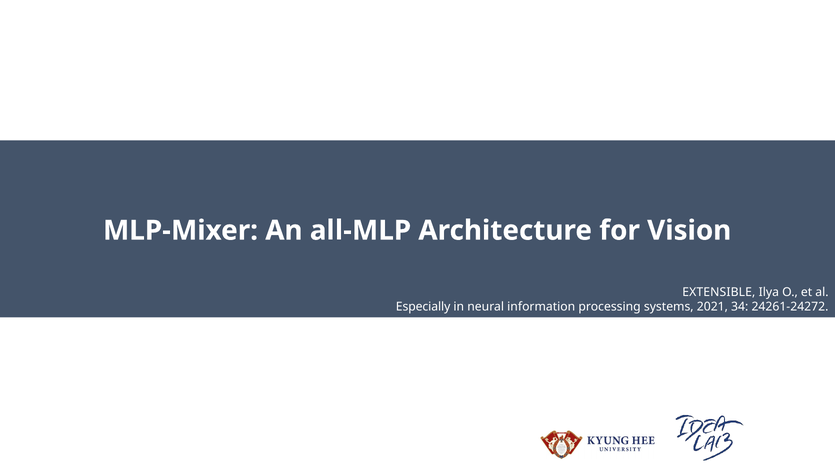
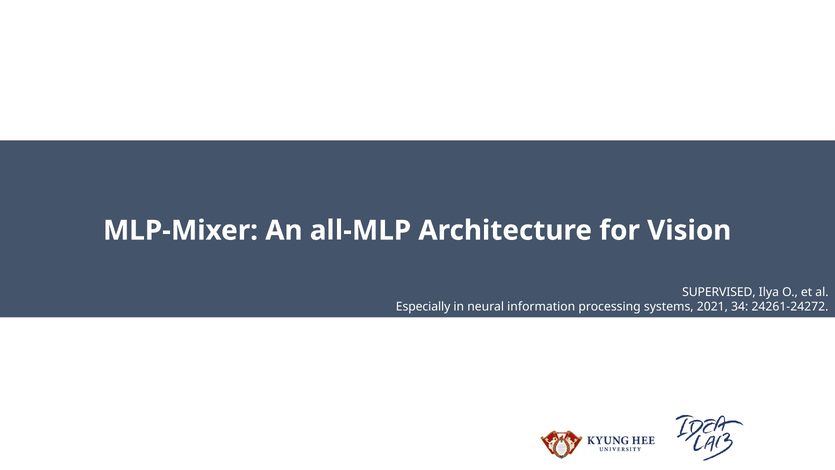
EXTENSIBLE: EXTENSIBLE -> SUPERVISED (719, 292)
